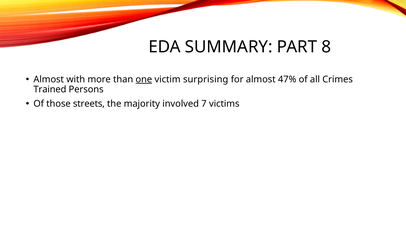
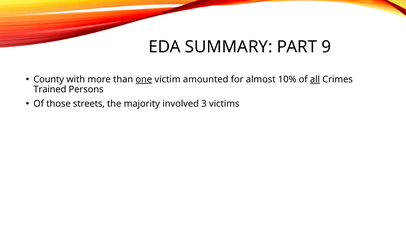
8: 8 -> 9 (326, 47)
Almost: Almost -> County (49, 80)
surprising: surprising -> amounted (206, 80)
47%: 47% -> 10% (287, 80)
all underline: none -> present (315, 80)
7: 7 -> 3 (204, 104)
